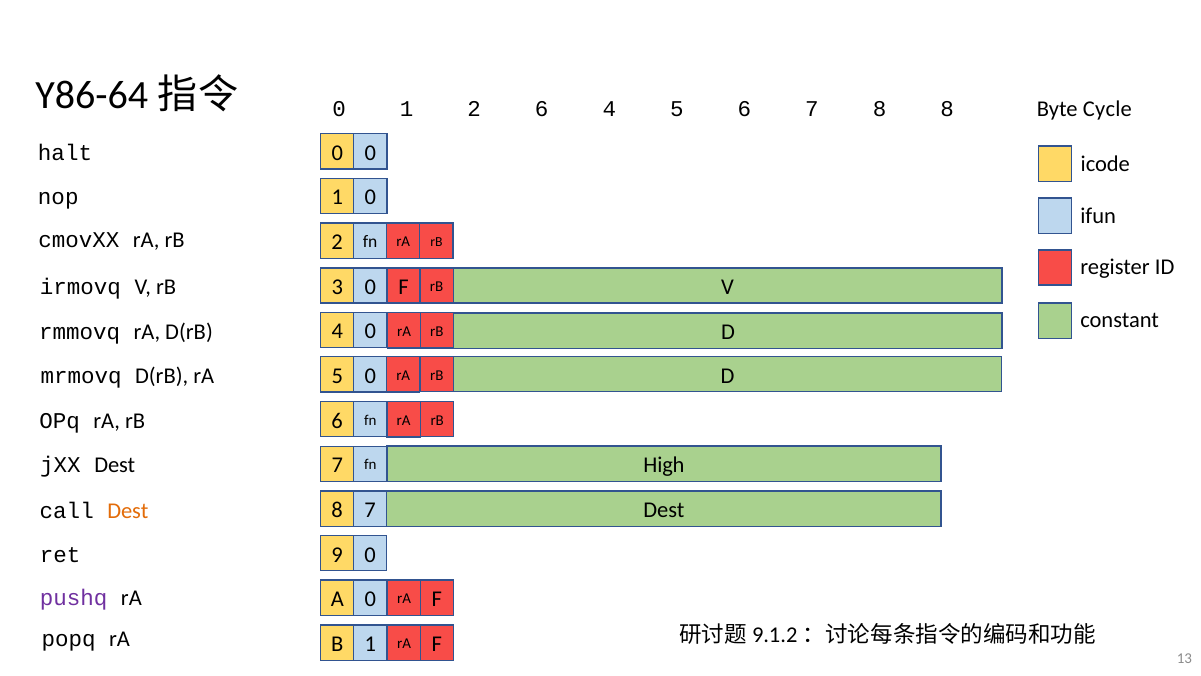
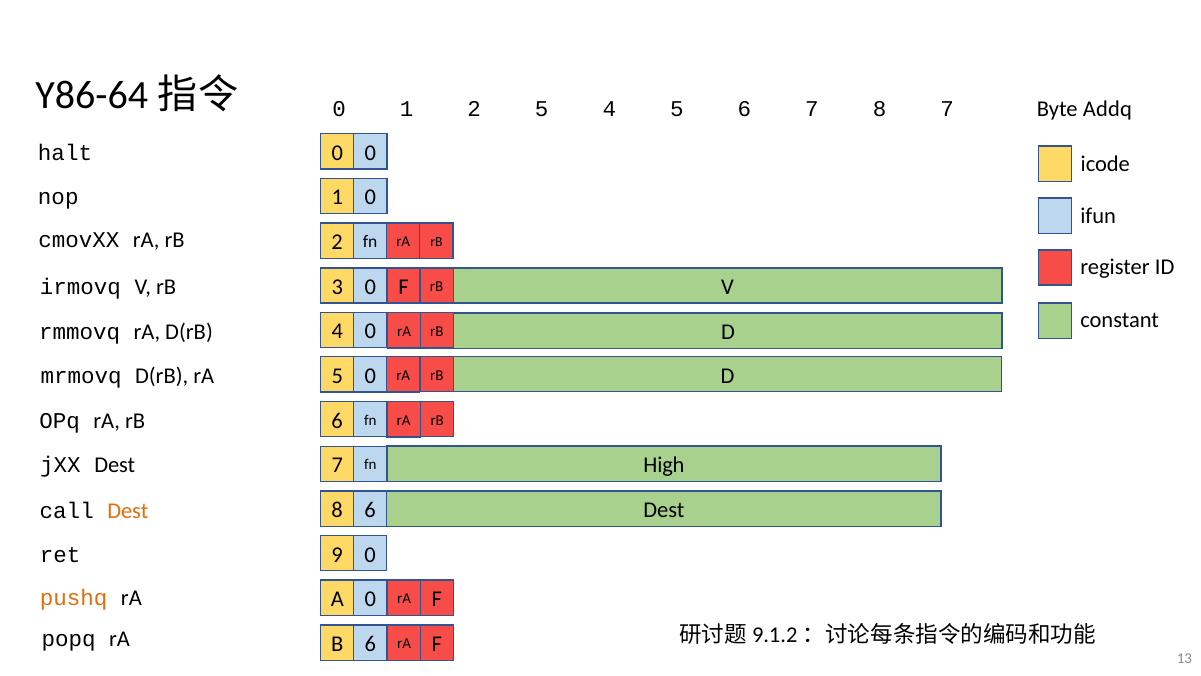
2 6: 6 -> 5 (542, 109)
8 8: 8 -> 7 (947, 109)
Cycle: Cycle -> Addq (1107, 109)
8 7: 7 -> 6 (370, 510)
pushq colour: purple -> orange (74, 598)
B 1: 1 -> 6 (370, 644)
